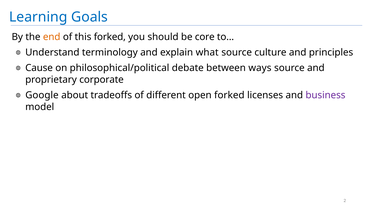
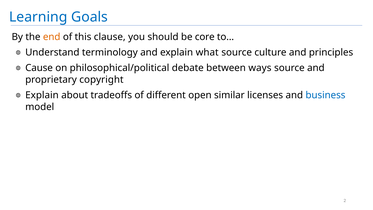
this forked: forked -> clause (110, 37)
corporate: corporate -> copyright (101, 80)
Google: Google -> Explain (42, 95)
open forked: forked -> similar (229, 95)
business colour: purple -> blue (326, 95)
